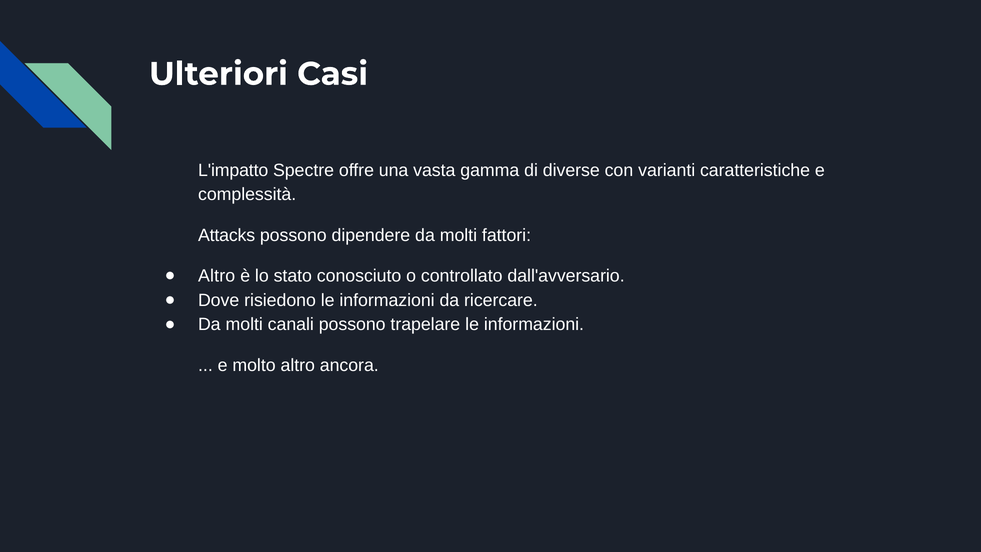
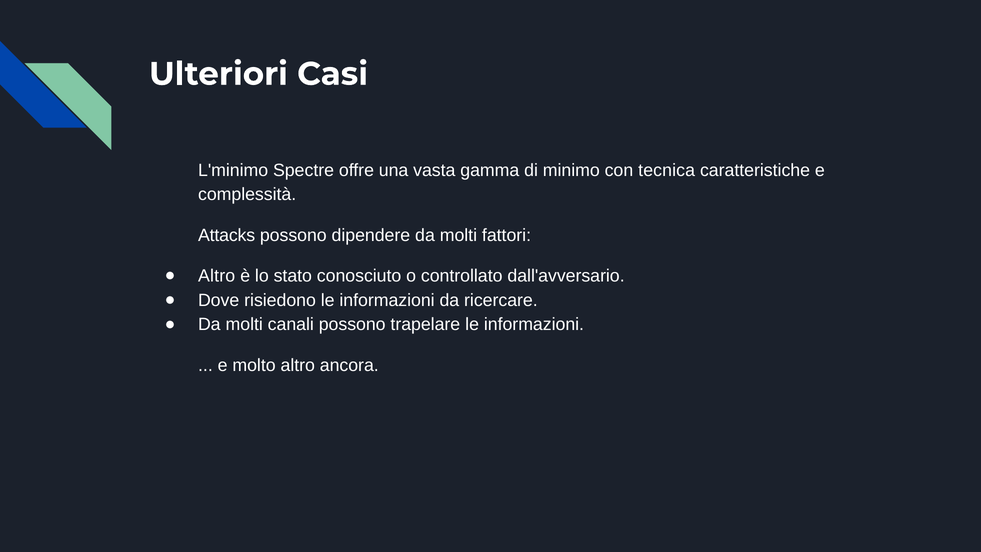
L'impatto: L'impatto -> L'minimo (233, 170)
diverse: diverse -> minimo (571, 170)
varianti: varianti -> tecnica (667, 170)
